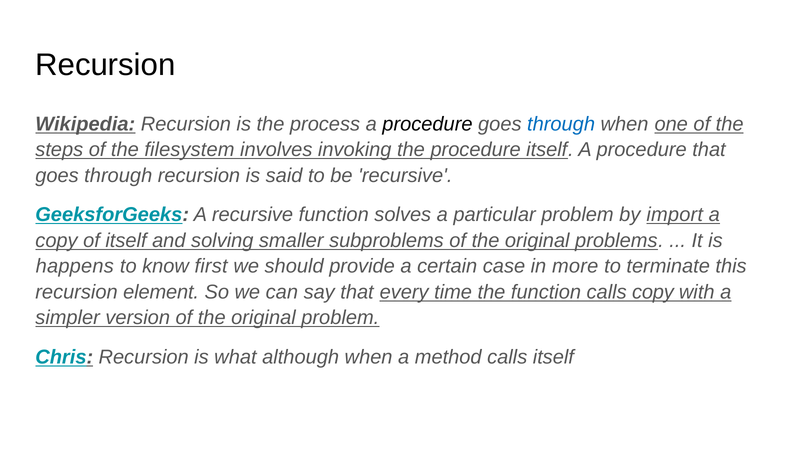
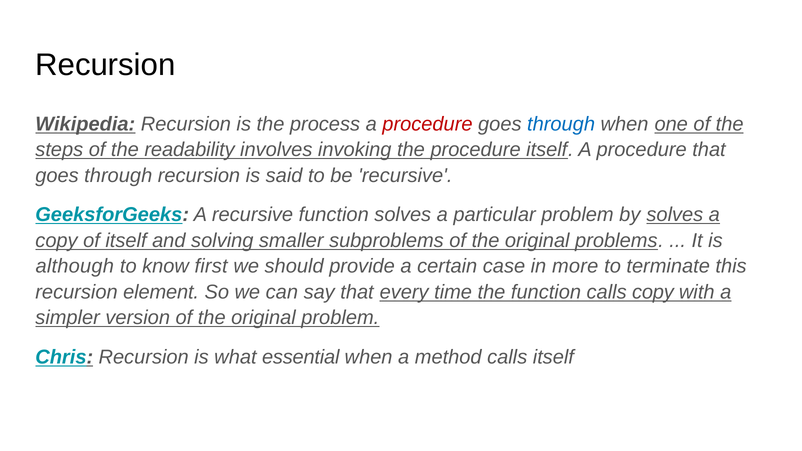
procedure colour: black -> red (427, 124)
filesystem: filesystem -> readability (190, 150)
by import: import -> solves (675, 215)
happens: happens -> although (75, 266)
although: although -> essential (301, 357)
